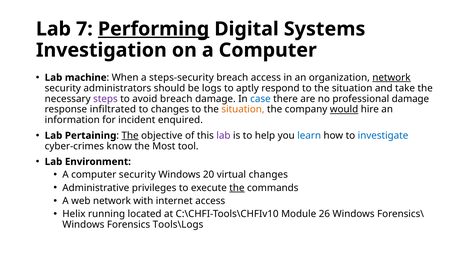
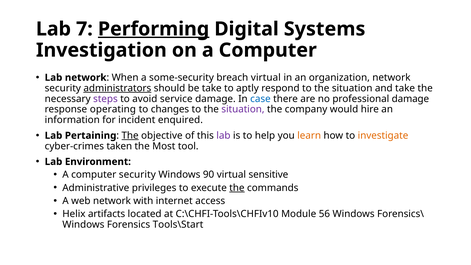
Lab machine: machine -> network (86, 78)
steps-security: steps-security -> some-security (182, 78)
breach access: access -> virtual (266, 78)
network underline: present -> none (391, 78)
administrators underline: none -> present (117, 88)
be logs: logs -> take (212, 88)
avoid breach: breach -> service (176, 99)
infiltrated: infiltrated -> operating (113, 109)
situation colour: orange -> purple (243, 109)
would underline: present -> none (344, 109)
learn colour: blue -> orange (309, 136)
investigate colour: blue -> orange (383, 136)
know: know -> taken (119, 146)
20: 20 -> 90 (209, 175)
virtual changes: changes -> sensitive (268, 175)
running: running -> artifacts (107, 214)
26: 26 -> 56 (324, 214)
Tools\Logs: Tools\Logs -> Tools\Start (178, 224)
